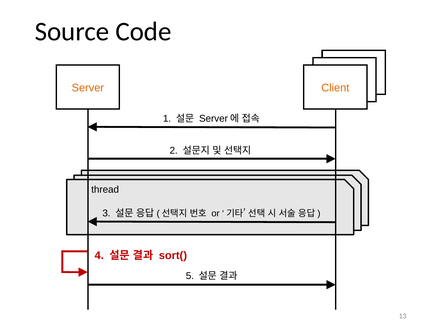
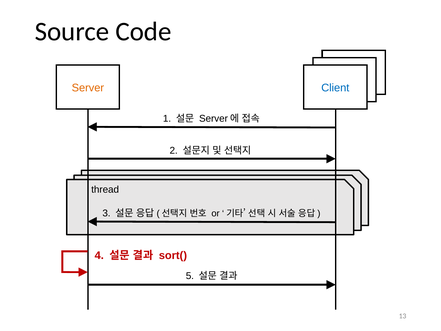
Client colour: orange -> blue (335, 88)
